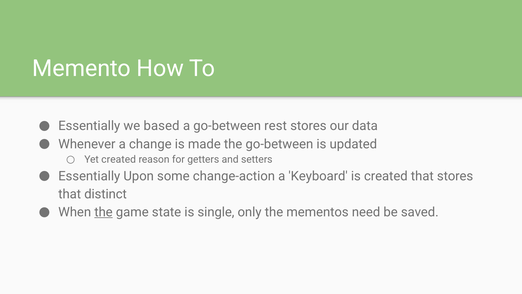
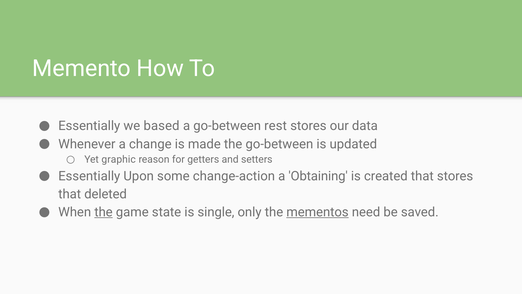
Yet created: created -> graphic (119, 159)
Keyboard: Keyboard -> Obtaining (318, 176)
distinct: distinct -> deleted (106, 194)
mementos underline: none -> present (317, 212)
